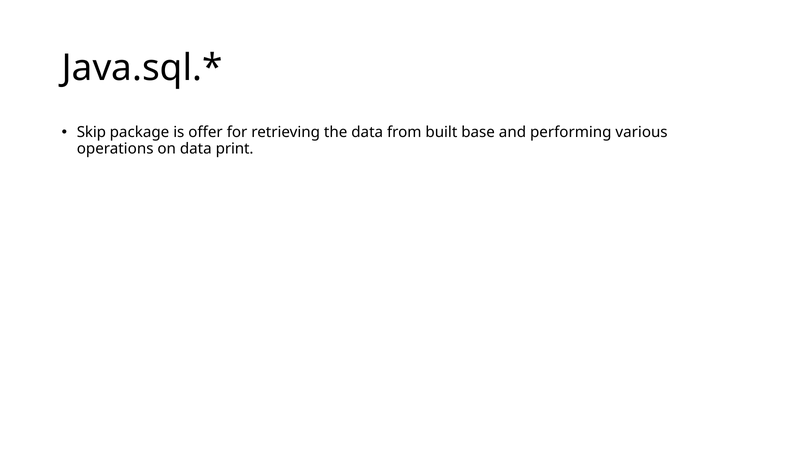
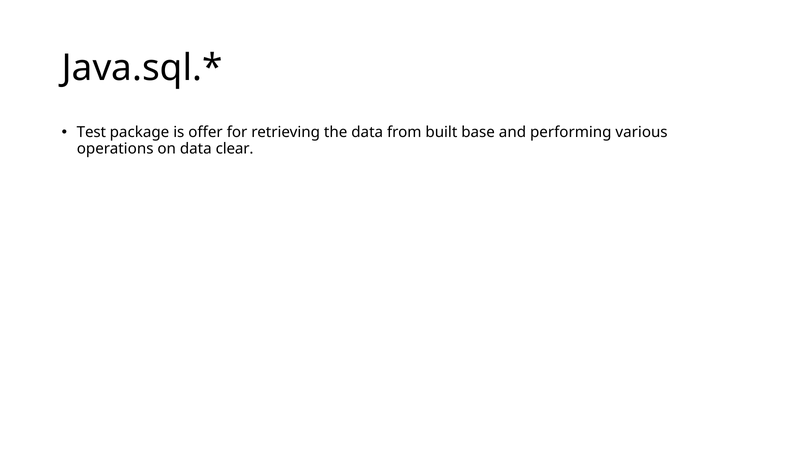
Skip: Skip -> Test (91, 132)
print: print -> clear (235, 149)
